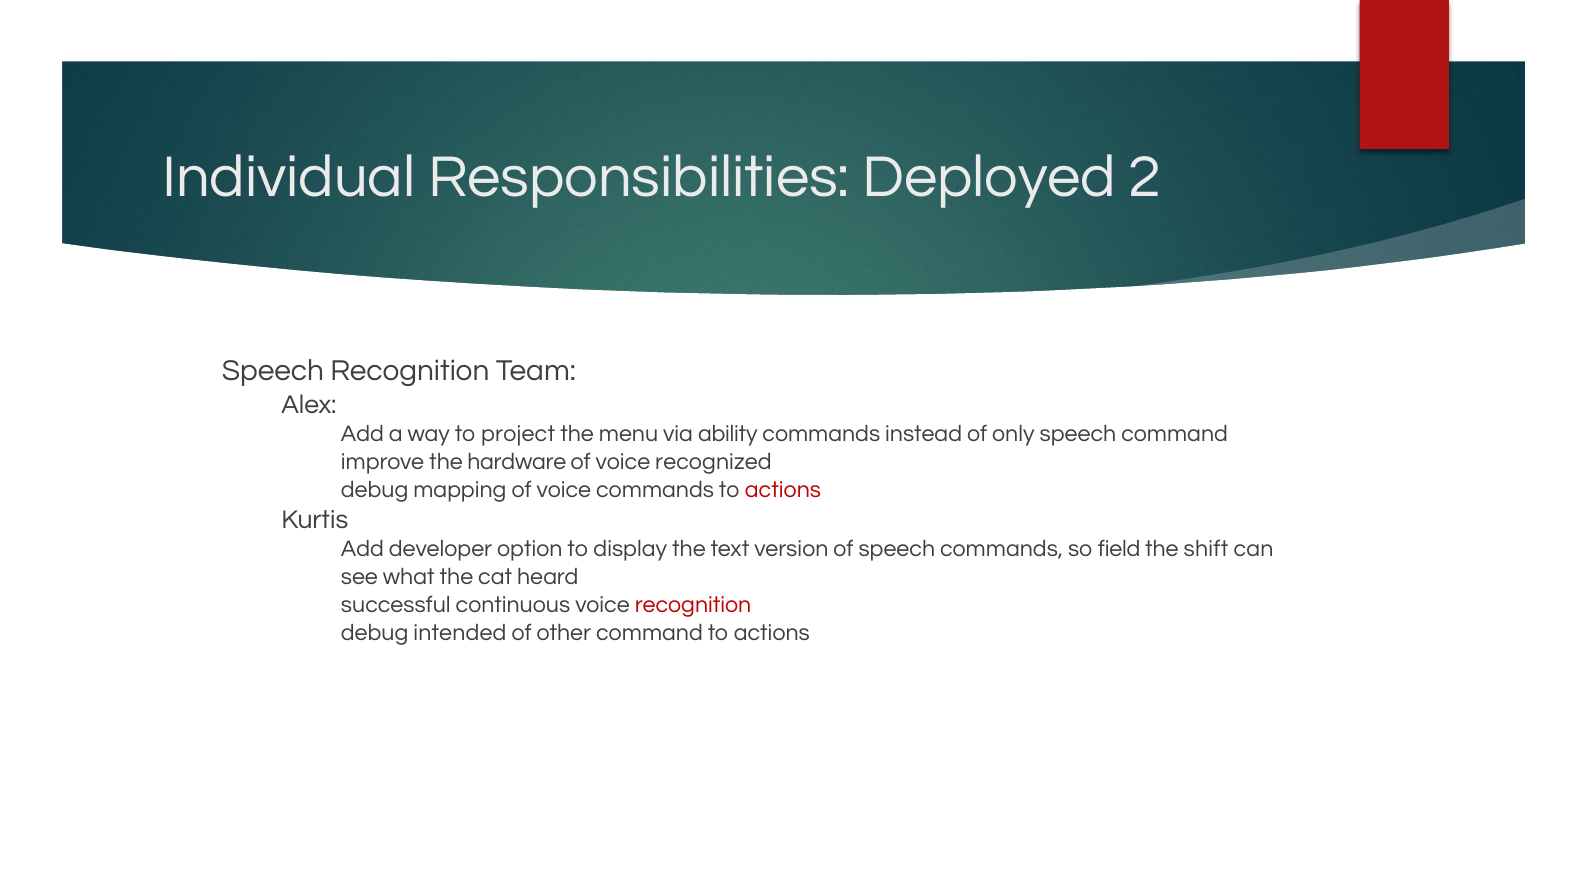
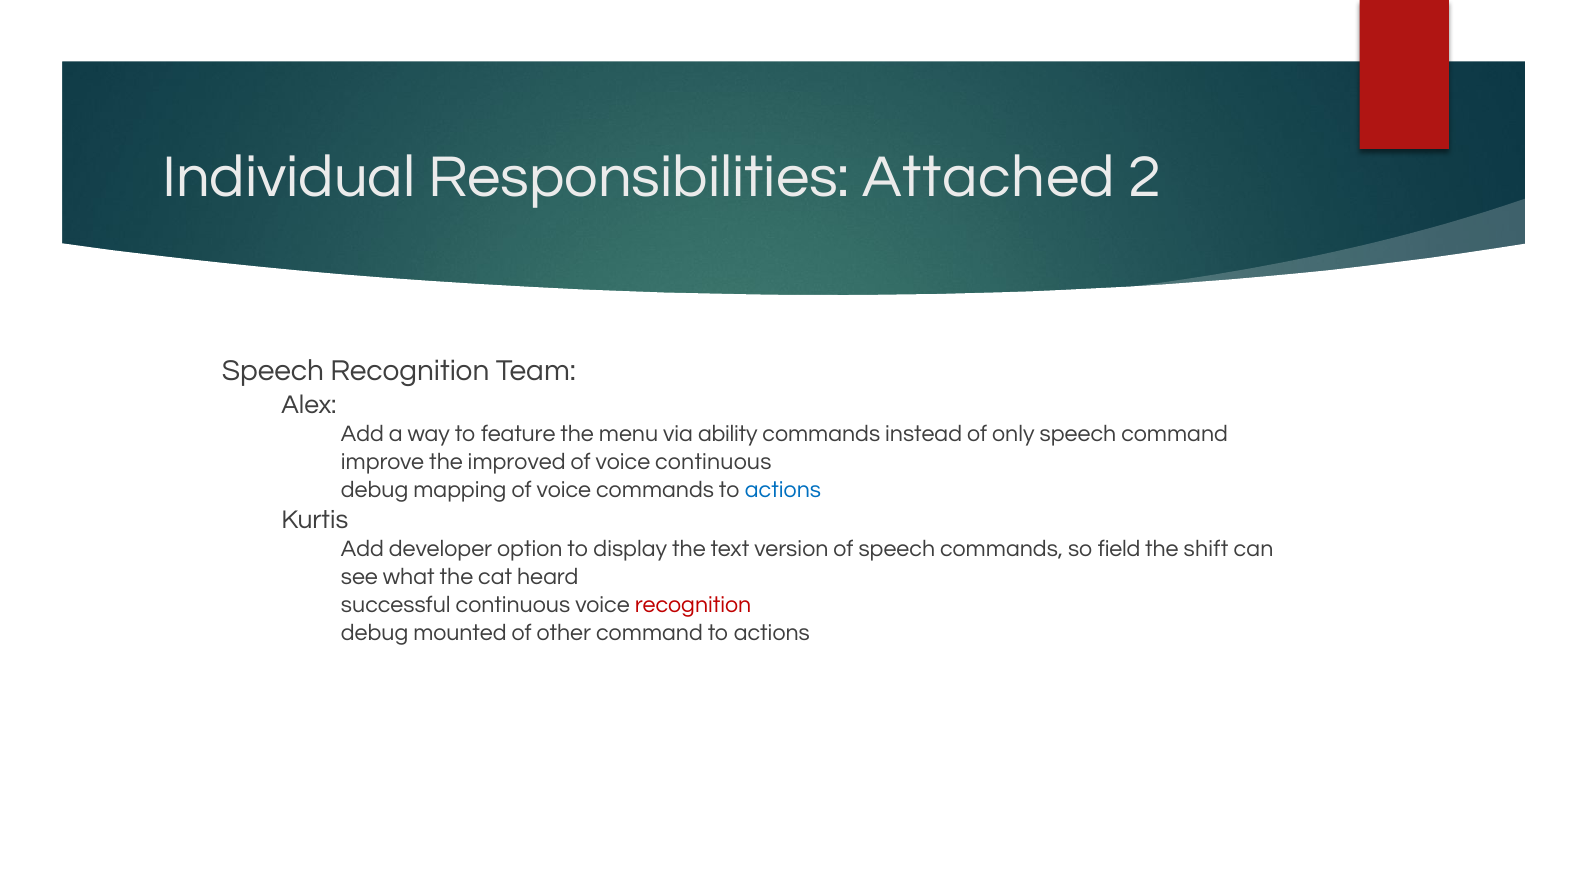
Deployed: Deployed -> Attached (989, 177)
project: project -> feature (518, 434)
hardware: hardware -> improved (517, 462)
voice recognized: recognized -> continuous (713, 462)
actions colour: red -> blue (783, 490)
intended: intended -> mounted (460, 633)
